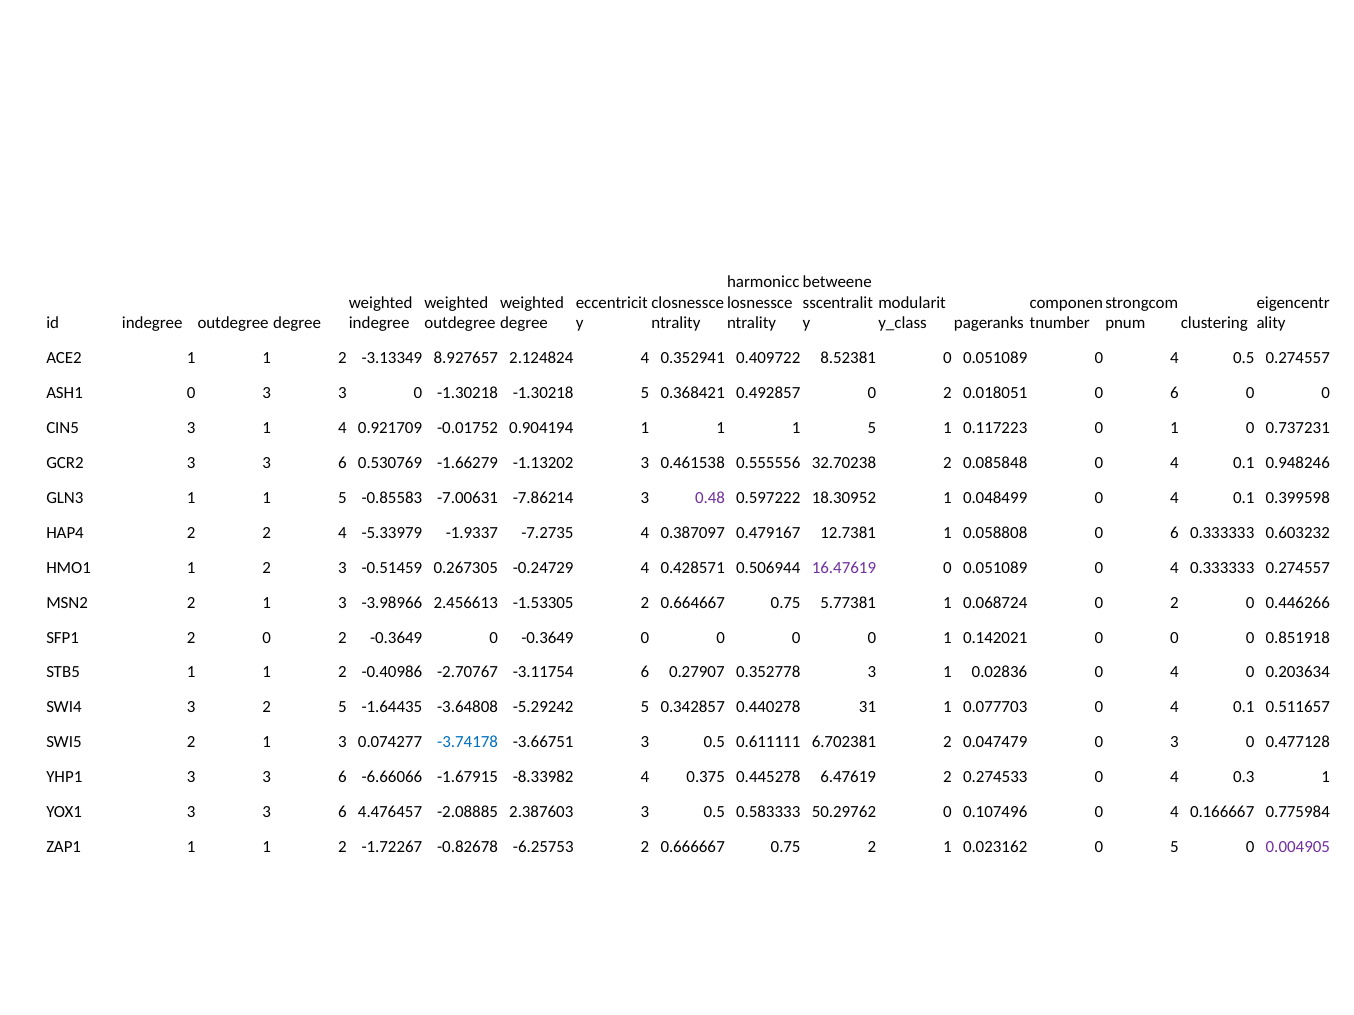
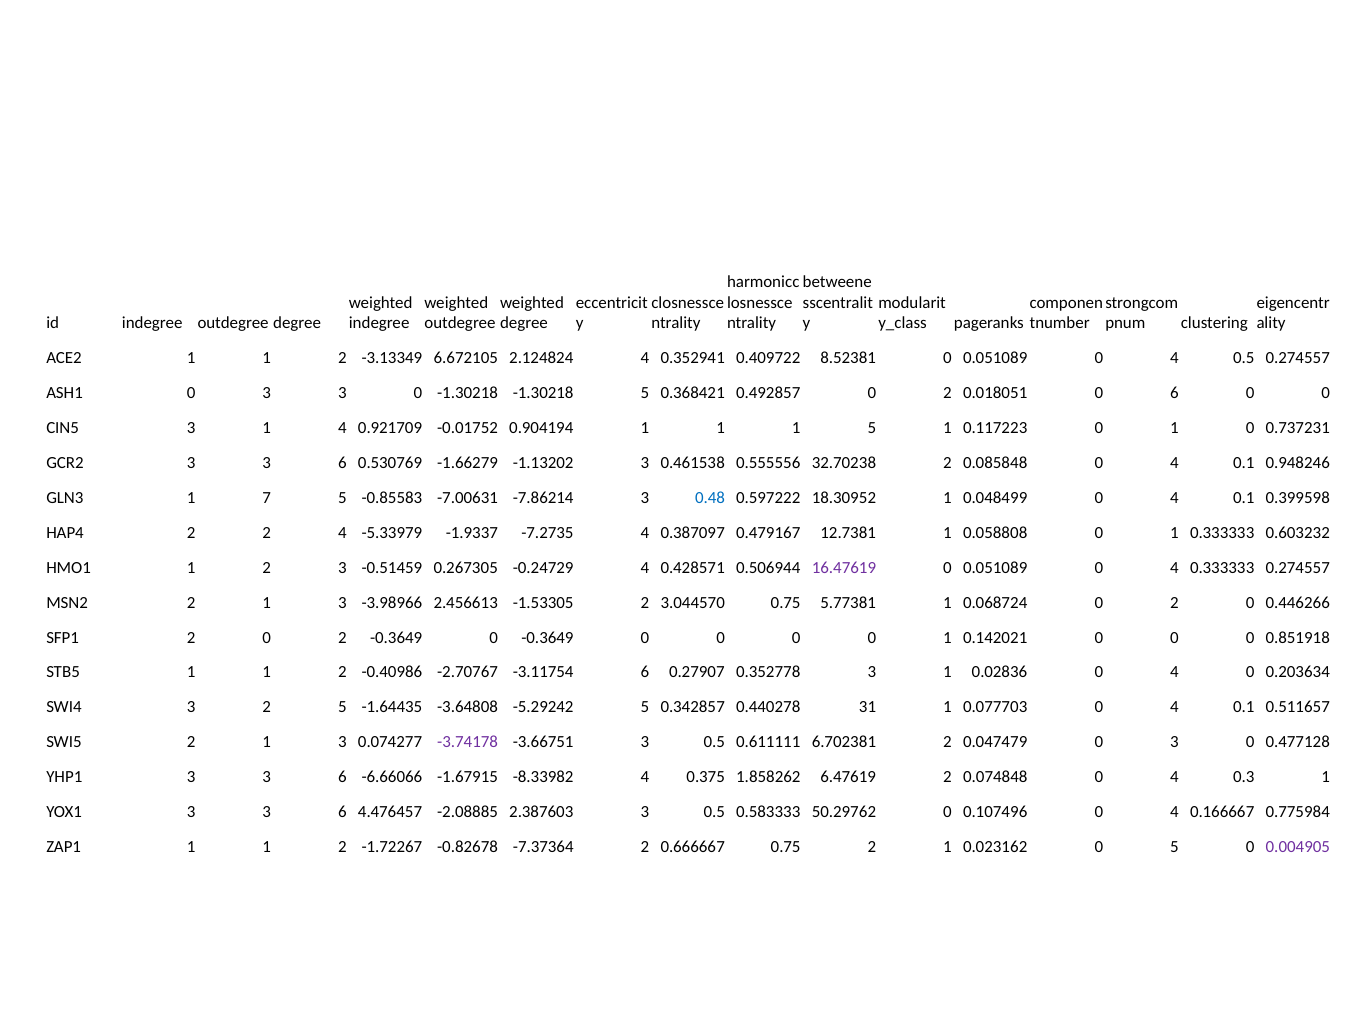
8.927657: 8.927657 -> 6.672105 (466, 358)
GLN3 1 1: 1 -> 7 (267, 498)
0.48 colour: purple -> blue (710, 498)
0.058808 0 6: 6 -> 1 (1174, 533)
0.664667: 0.664667 -> 3.044570 (693, 603)
-3.74178 colour: blue -> purple (468, 743)
0.445278: 0.445278 -> 1.858262 (768, 777)
0.274533: 0.274533 -> 0.074848 (995, 777)
-6.25753: -6.25753 -> -7.37364 (543, 847)
